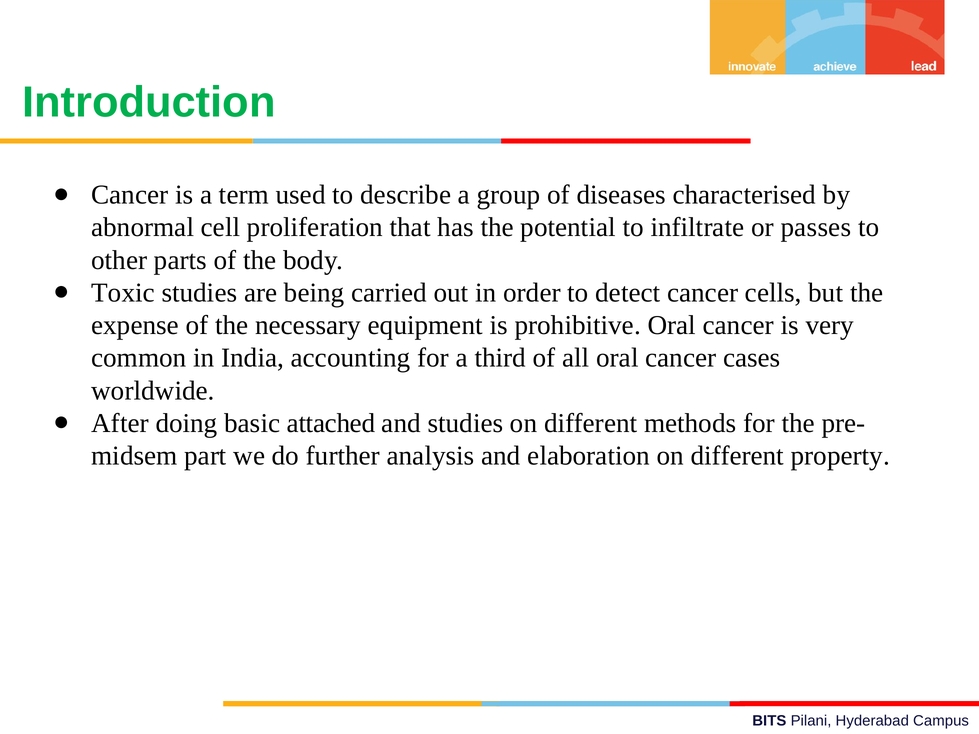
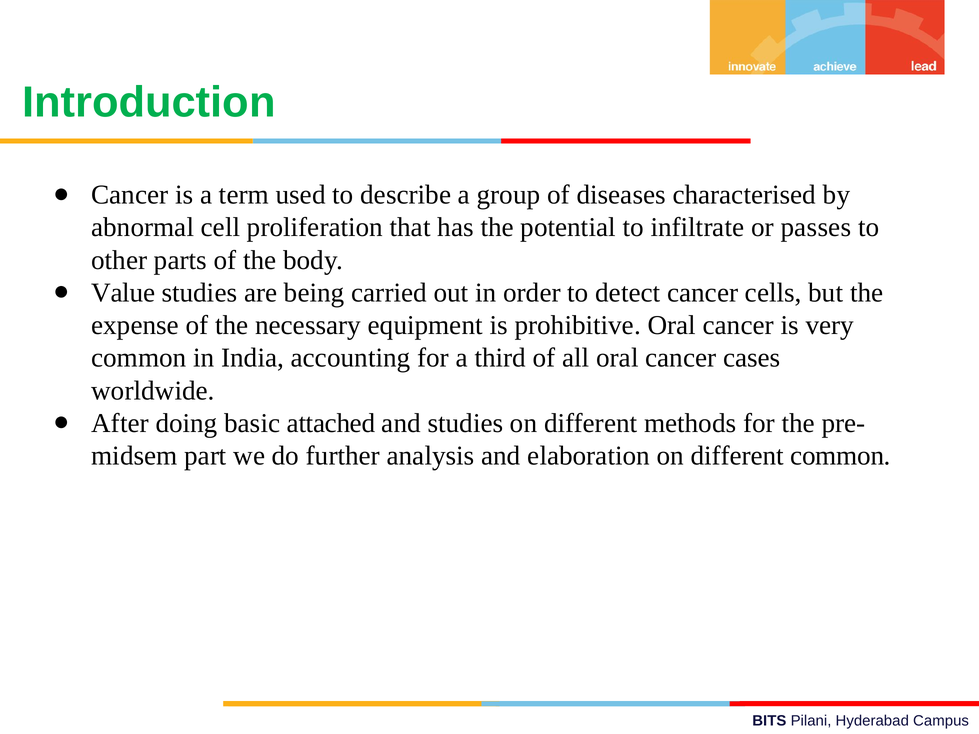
Toxic: Toxic -> Value (123, 293)
different property: property -> common (840, 456)
